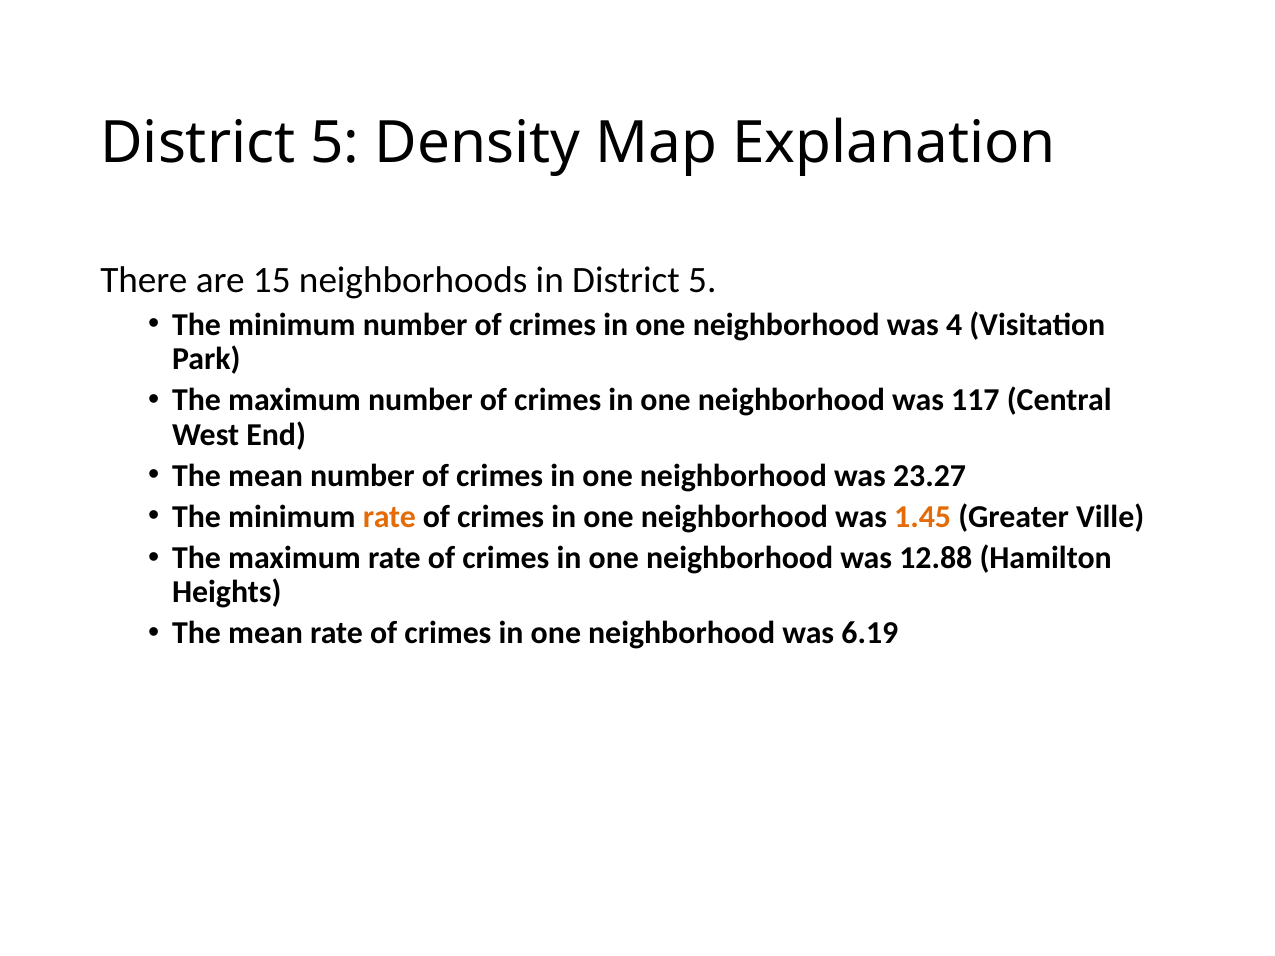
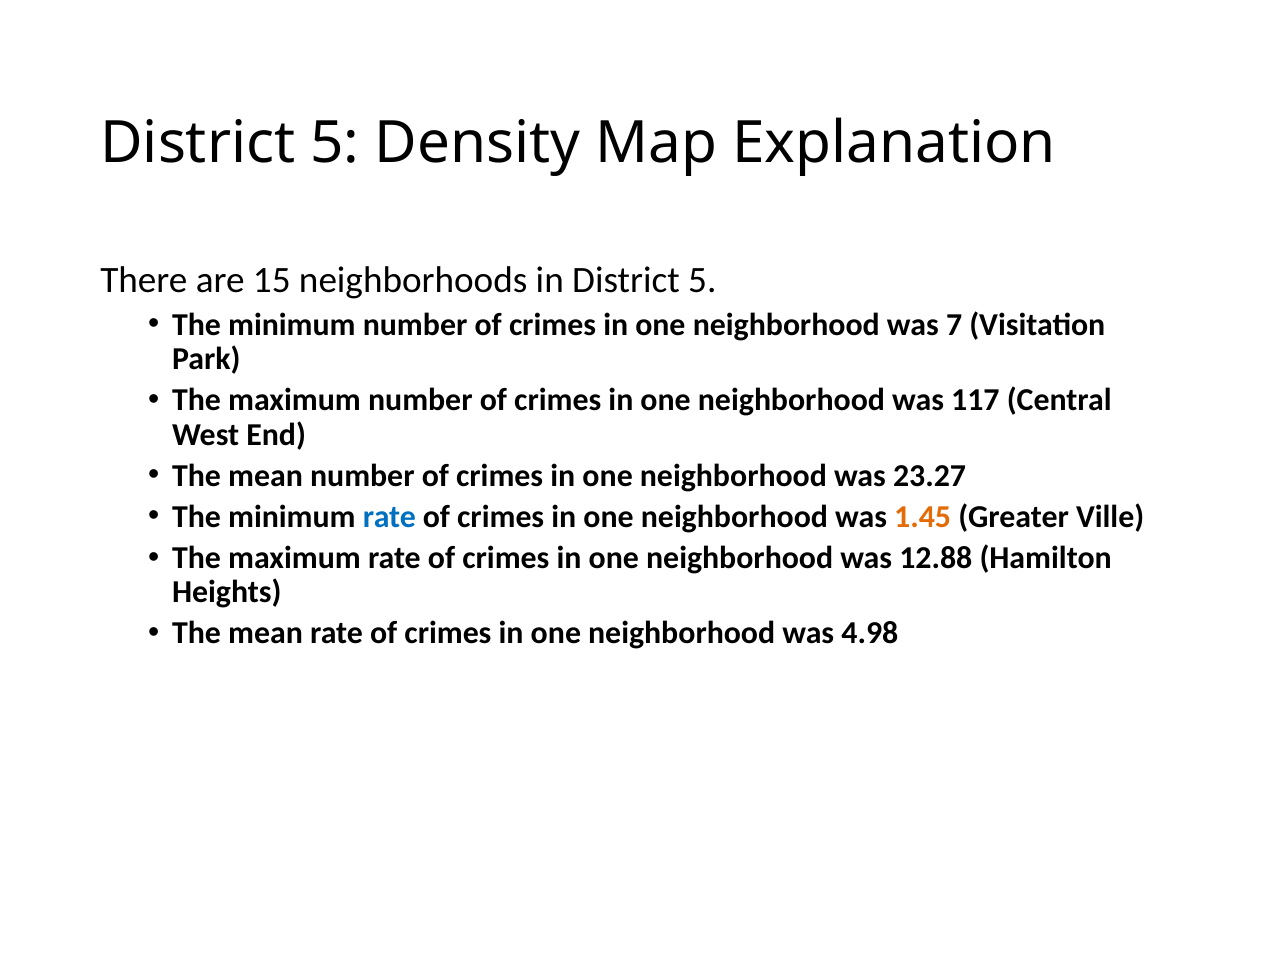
4: 4 -> 7 (954, 325)
rate colour: orange -> blue (389, 517)
6.19: 6.19 -> 4.98 (870, 633)
